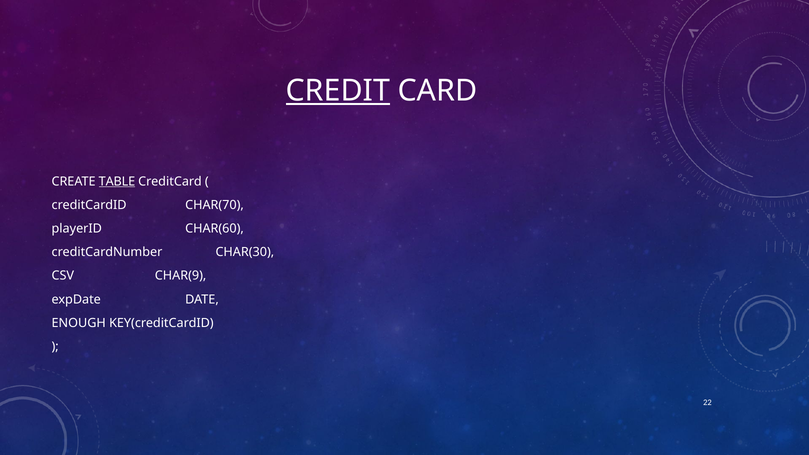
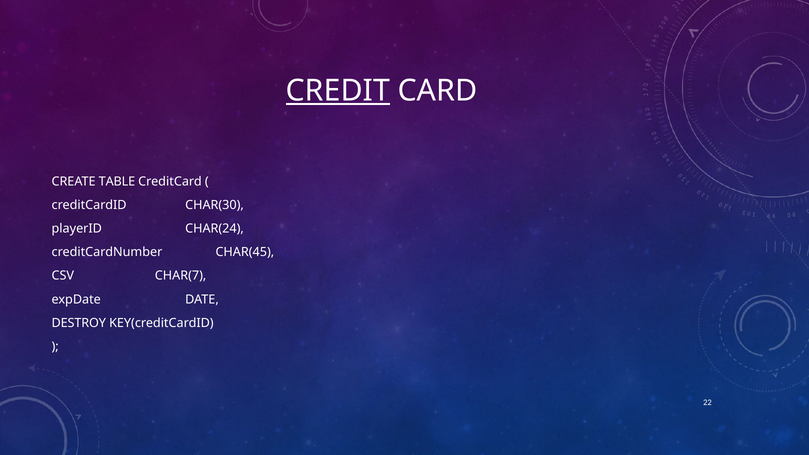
TABLE underline: present -> none (117, 181)
CHAR(70: CHAR(70 -> CHAR(30 (215, 205)
CHAR(60: CHAR(60 -> CHAR(24 (215, 229)
CHAR(30: CHAR(30 -> CHAR(45 (245, 252)
CHAR(9: CHAR(9 -> CHAR(7 (181, 276)
ENOUGH: ENOUGH -> DESTROY (79, 323)
